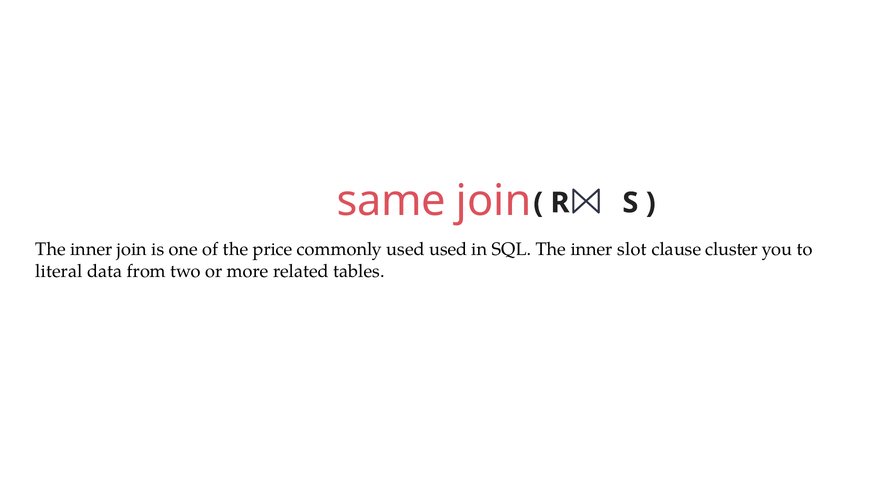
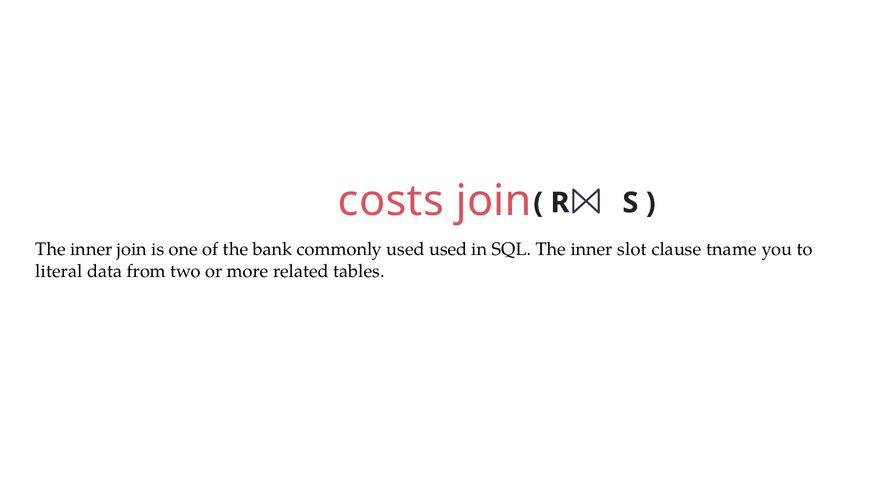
same: same -> costs (391, 201)
price: price -> bank (272, 249)
cluster: cluster -> tname (732, 249)
